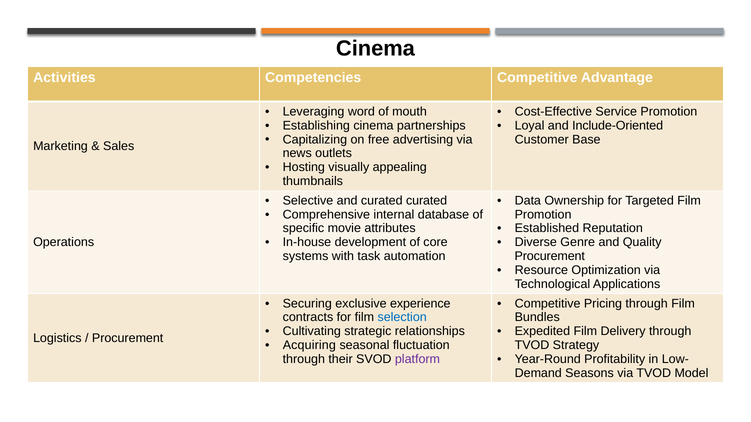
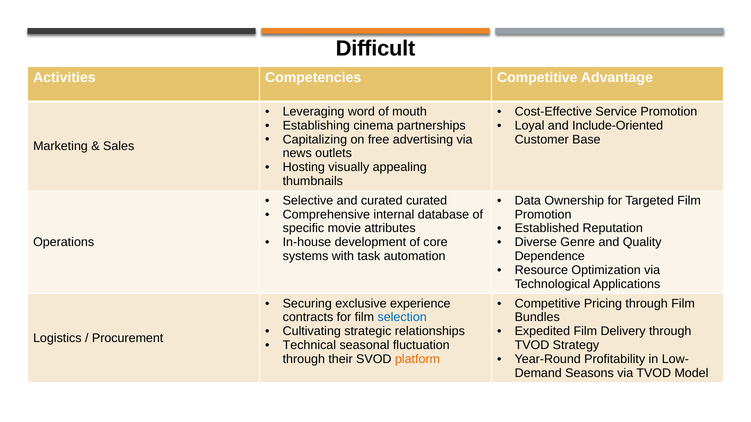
Cinema: Cinema -> Difficult (376, 49)
Procurement: Procurement -> Dependence (550, 256)
Acquiring: Acquiring -> Technical (309, 345)
platform colour: purple -> orange (417, 359)
